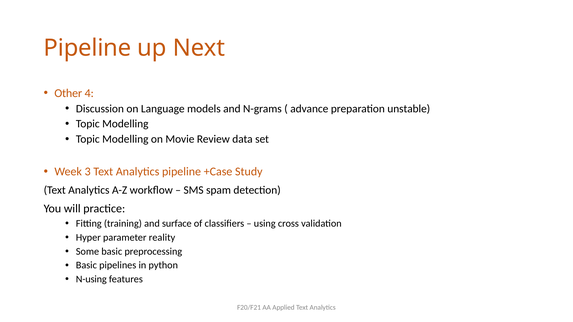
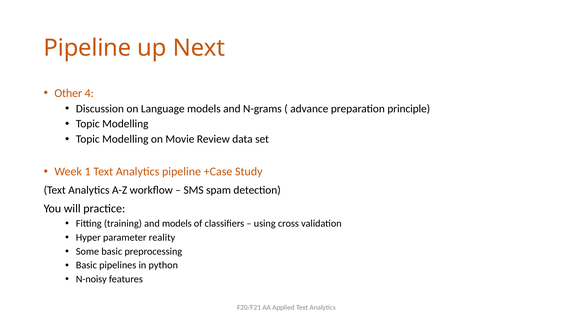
unstable: unstable -> principle (409, 109)
3: 3 -> 1 (88, 172)
and surface: surface -> models (177, 224)
N-using: N-using -> N-noisy (91, 280)
